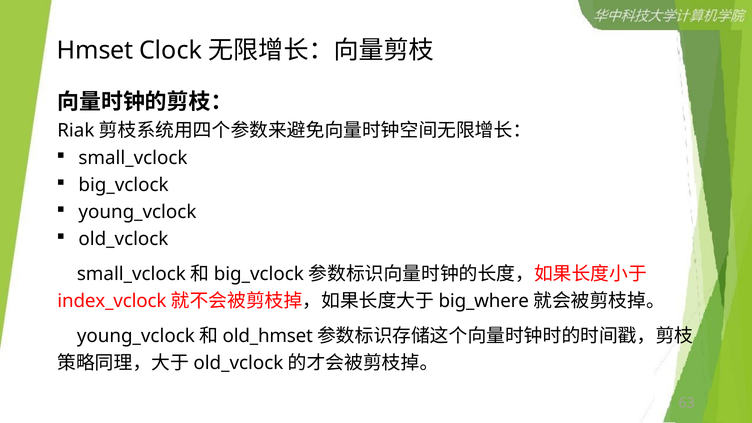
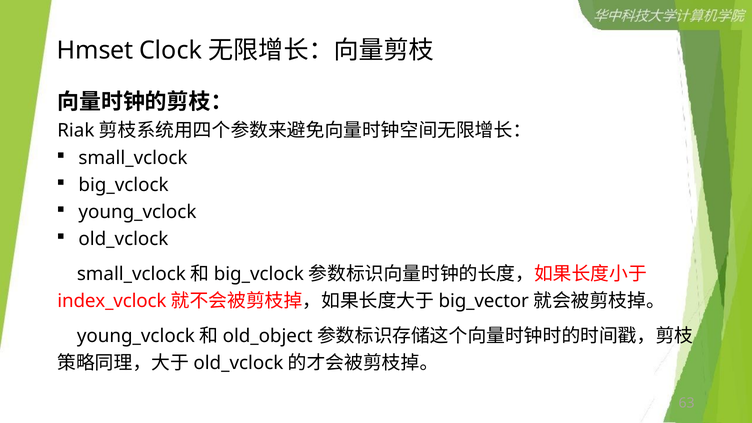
big_where: big_where -> big_vector (484, 301)
old_hmset: old_hmset -> old_object (268, 336)
